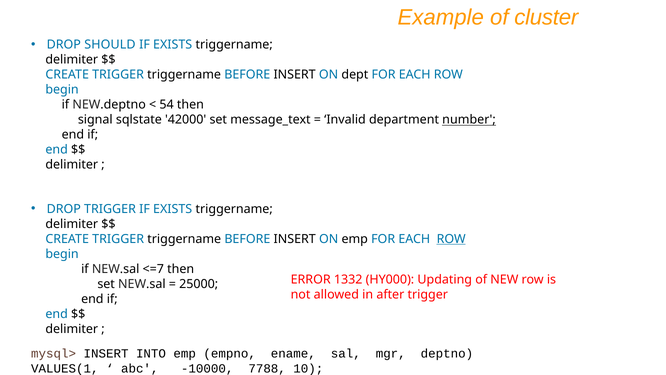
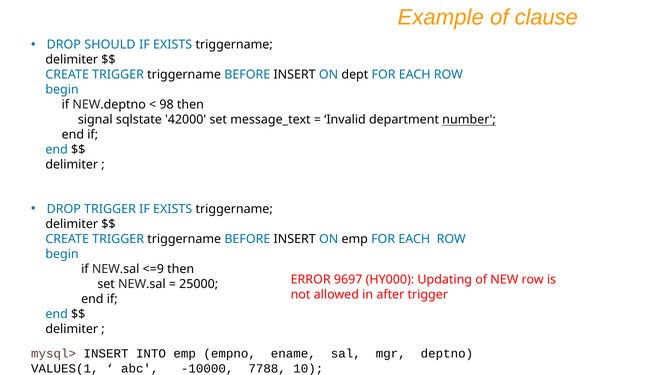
cluster: cluster -> clause (546, 17)
54: 54 -> 98 (167, 105)
ROW underline: present -> none (451, 239)
<=7: <=7 -> <=9 (153, 269)
1332: 1332 -> 9697 (348, 279)
